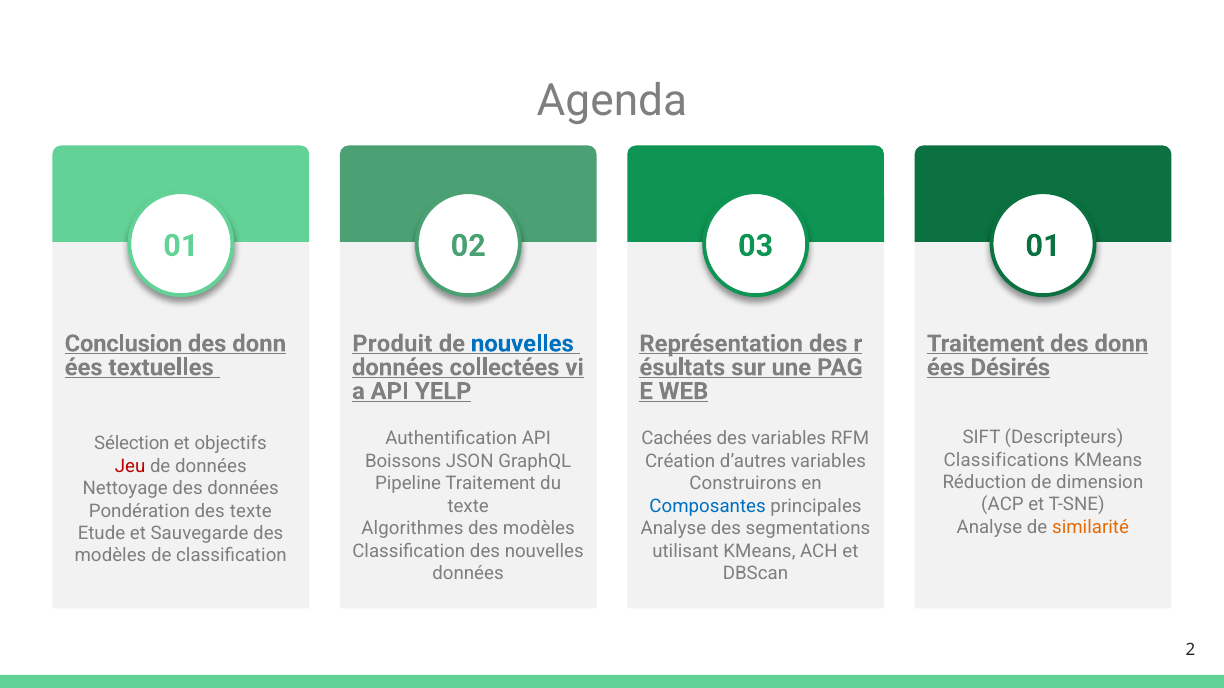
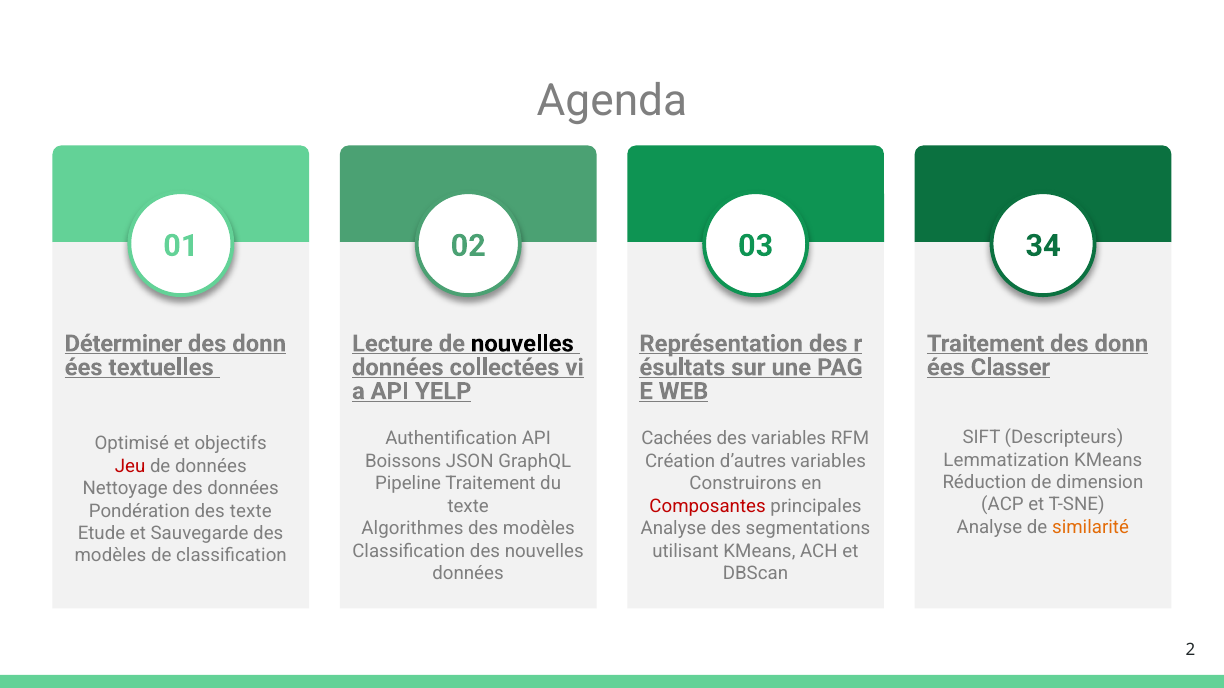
03 01: 01 -> 34 (1043, 246)
Conclusion: Conclusion -> Déterminer (123, 344)
Produit: Produit -> Lecture (392, 344)
nouvelles colour: blue -> black (522, 344)
Désirés: Désirés -> Classer (1010, 368)
Sélection: Sélection -> Optimisé (132, 444)
Classifications: Classifications -> Lemmatization (1006, 460)
Composantes colour: blue -> red (708, 506)
